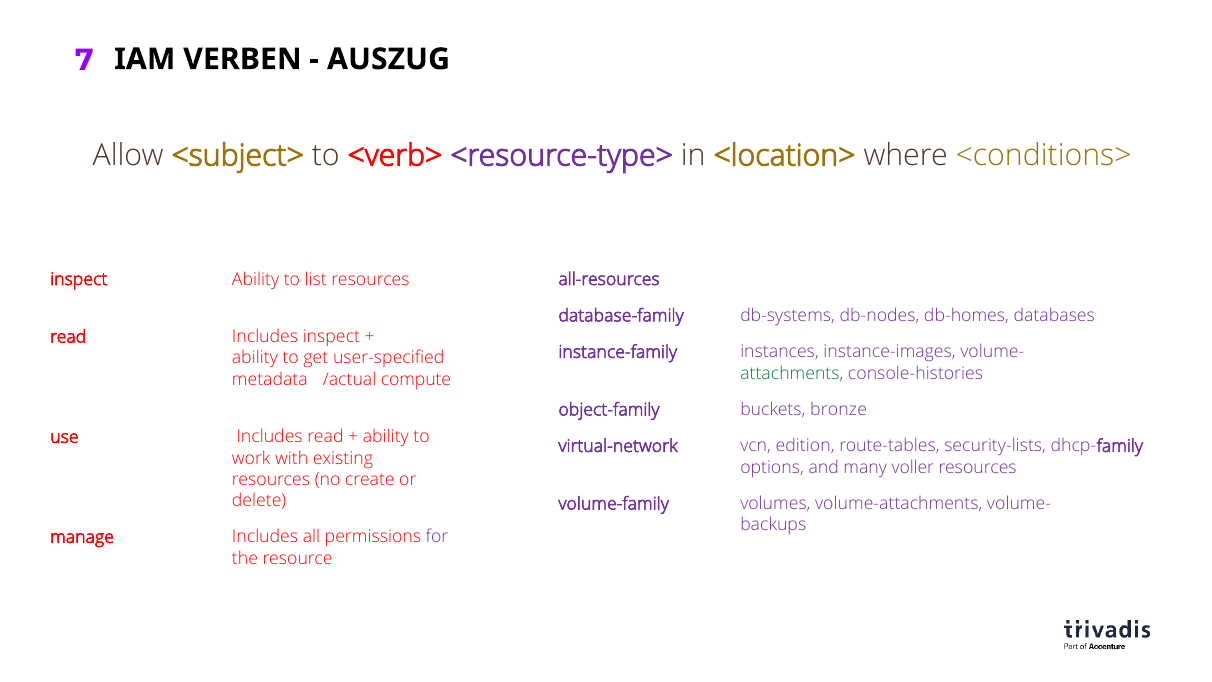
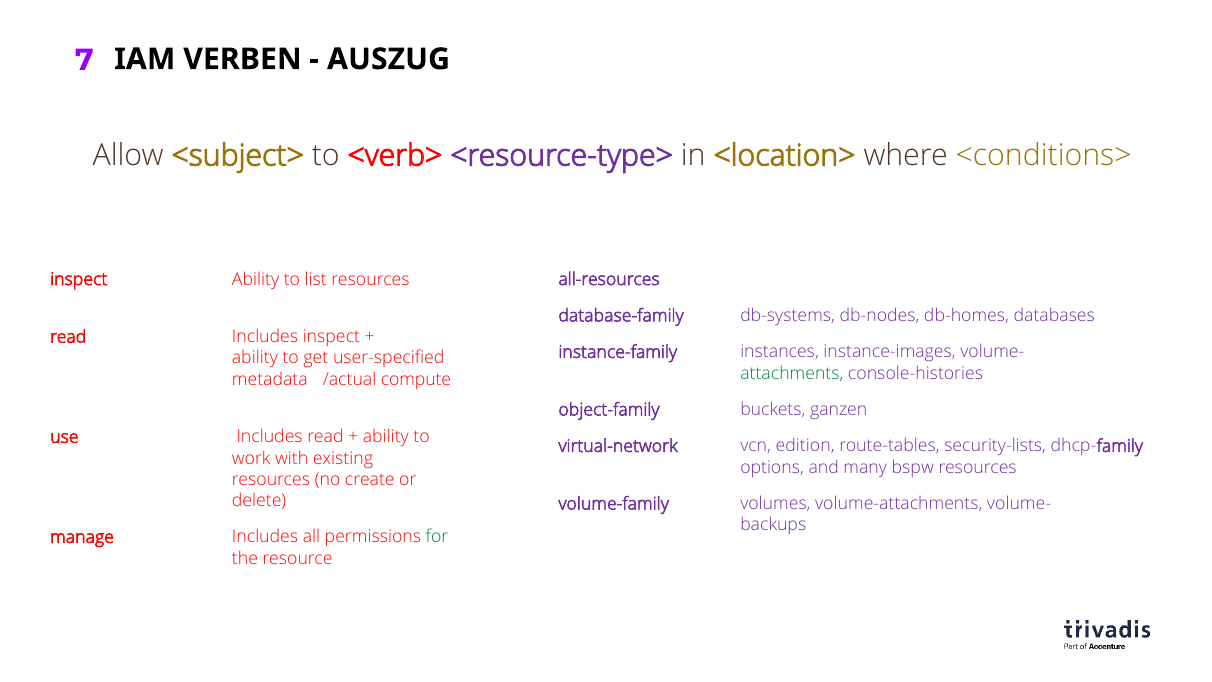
bronze: bronze -> ganzen (839, 410)
voller: voller -> bspw (913, 467)
for colour: purple -> green (437, 537)
